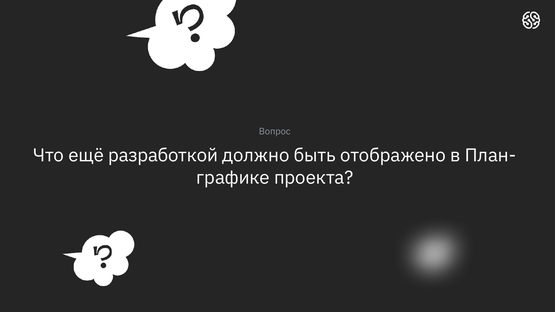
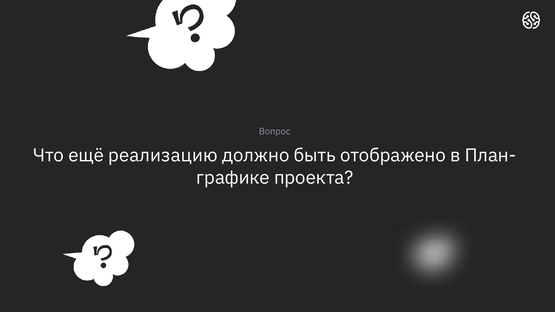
разработкой: разработкой -> реализацию (163, 156)
